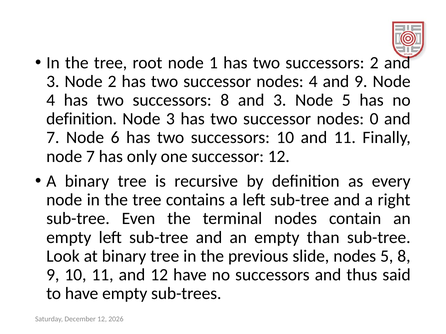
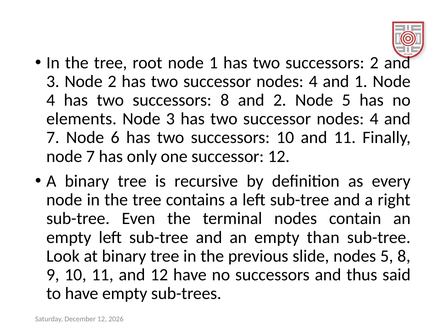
and 9: 9 -> 1 (361, 82)
8 and 3: 3 -> 2 (280, 100)
definition: definition -> elements (81, 119)
0: 0 -> 4 (374, 119)
